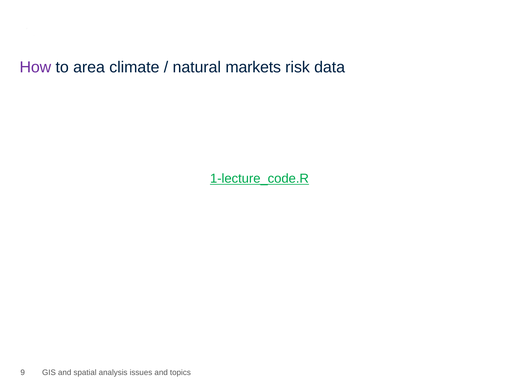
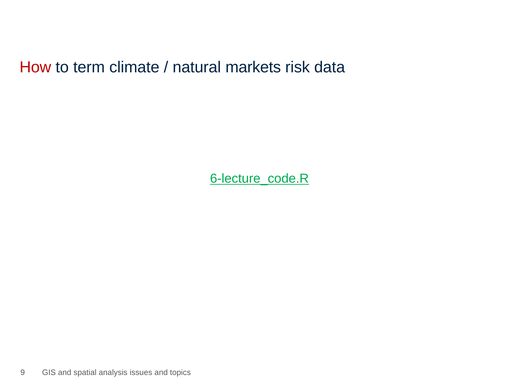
How colour: purple -> red (35, 67)
area: area -> term (89, 67)
1-lecture_code.R: 1-lecture_code.R -> 6-lecture_code.R (259, 179)
